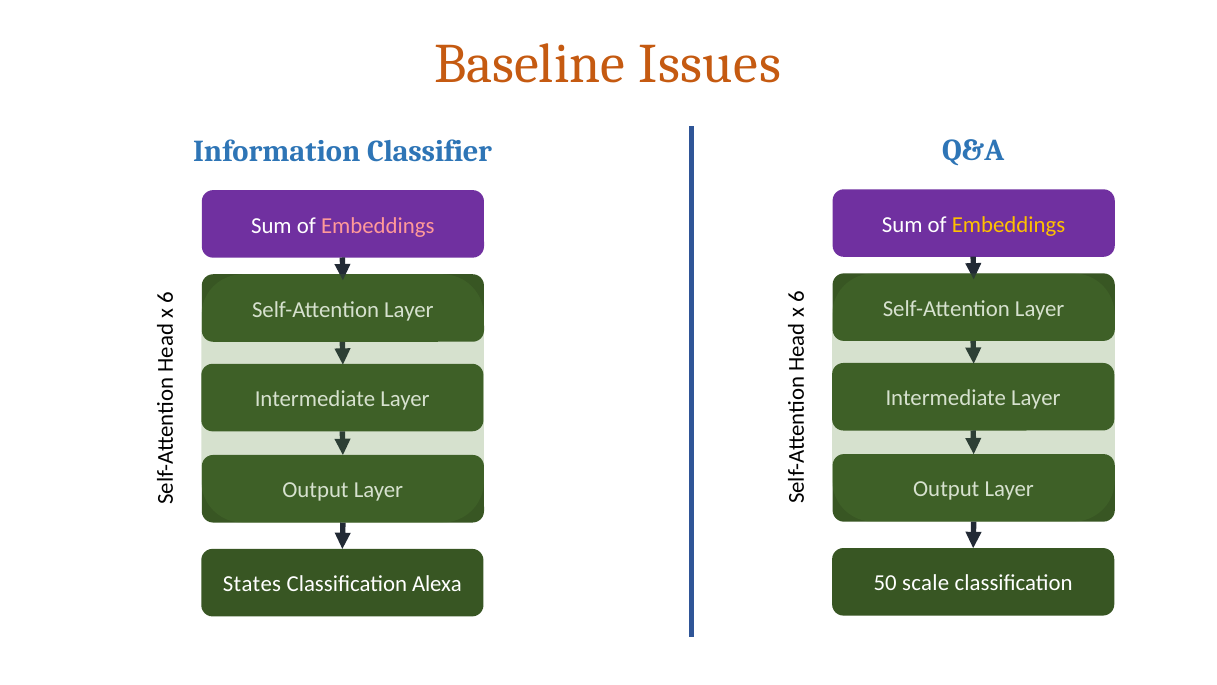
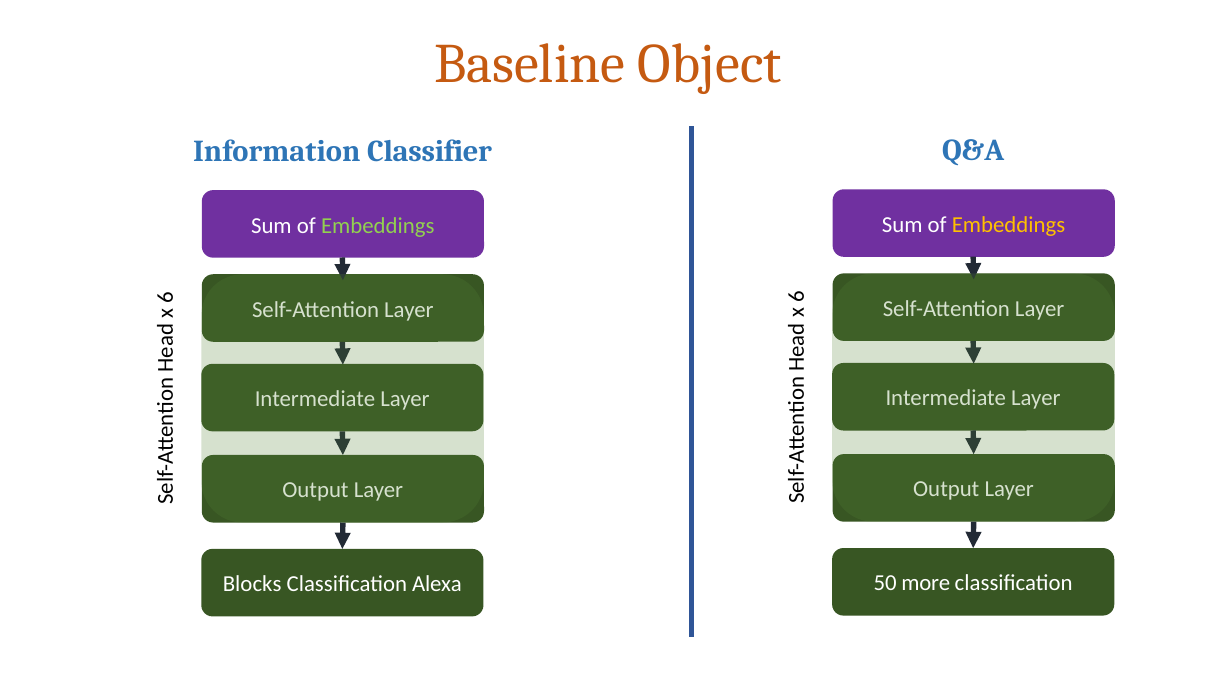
Issues: Issues -> Object (710, 64)
Embeddings colour: pink -> light green (378, 225)
scale: scale -> more (926, 583)
States: States -> Blocks (252, 584)
